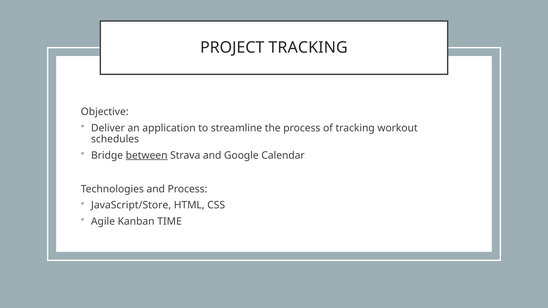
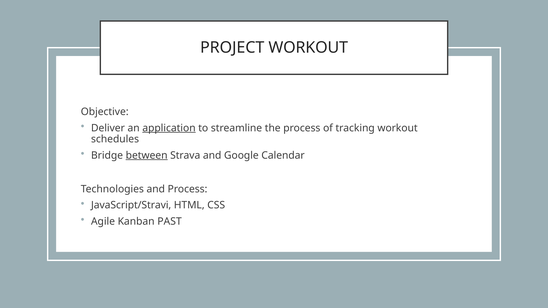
PROJECT TRACKING: TRACKING -> WORKOUT (308, 48)
application underline: none -> present (169, 128)
JavaScript/Store: JavaScript/Store -> JavaScript/Stravi (131, 205)
TIME: TIME -> PAST (170, 222)
